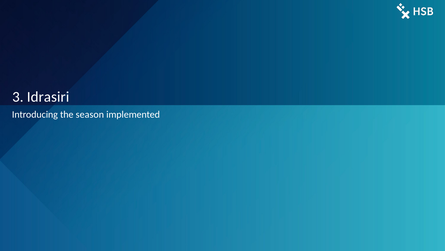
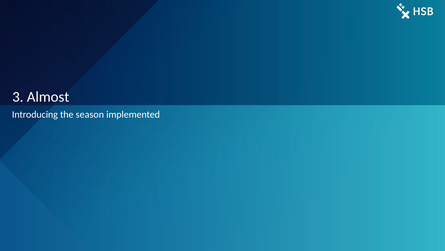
Idrasiri: Idrasiri -> Almost (48, 97)
